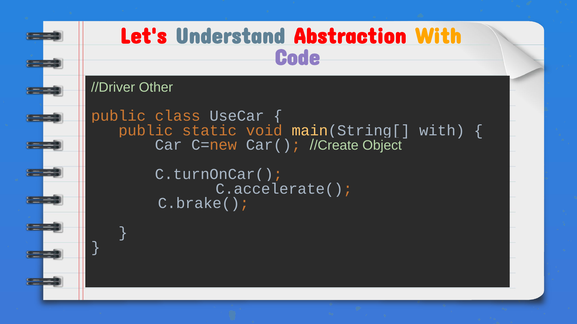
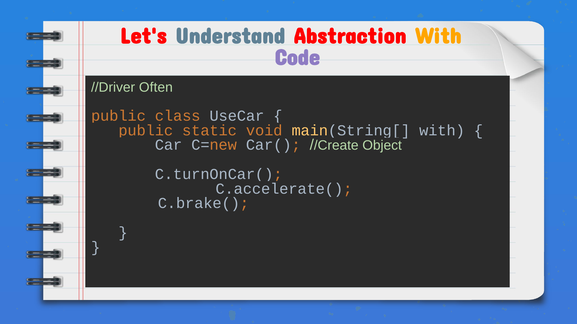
Other: Other -> Often (156, 88)
